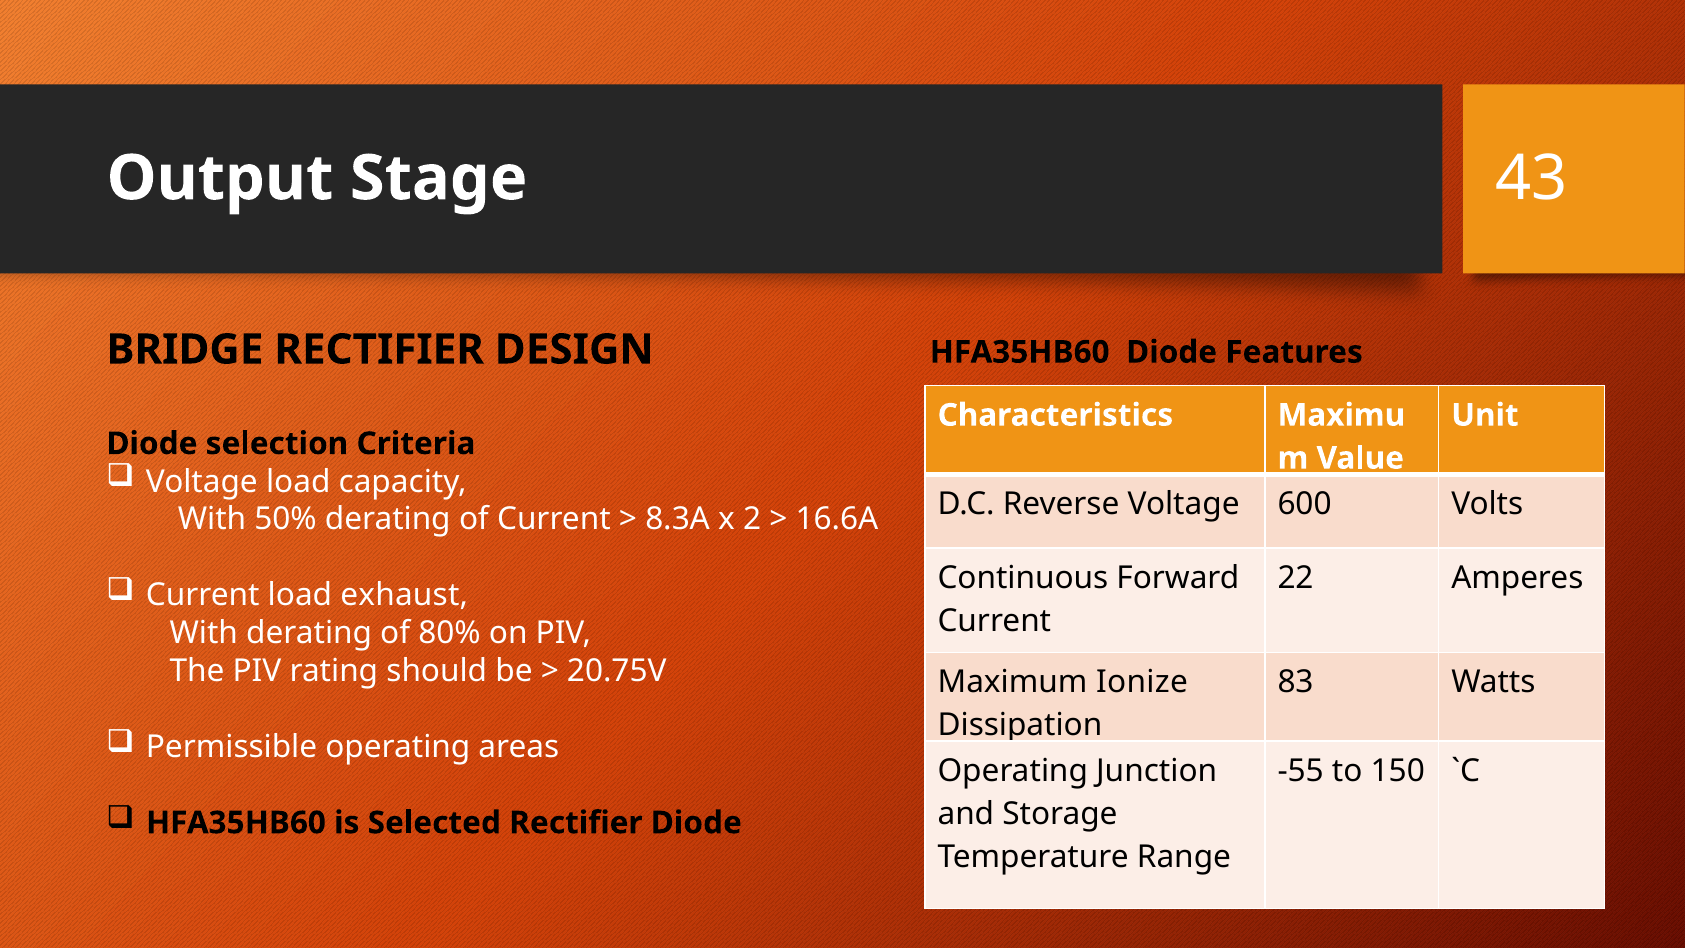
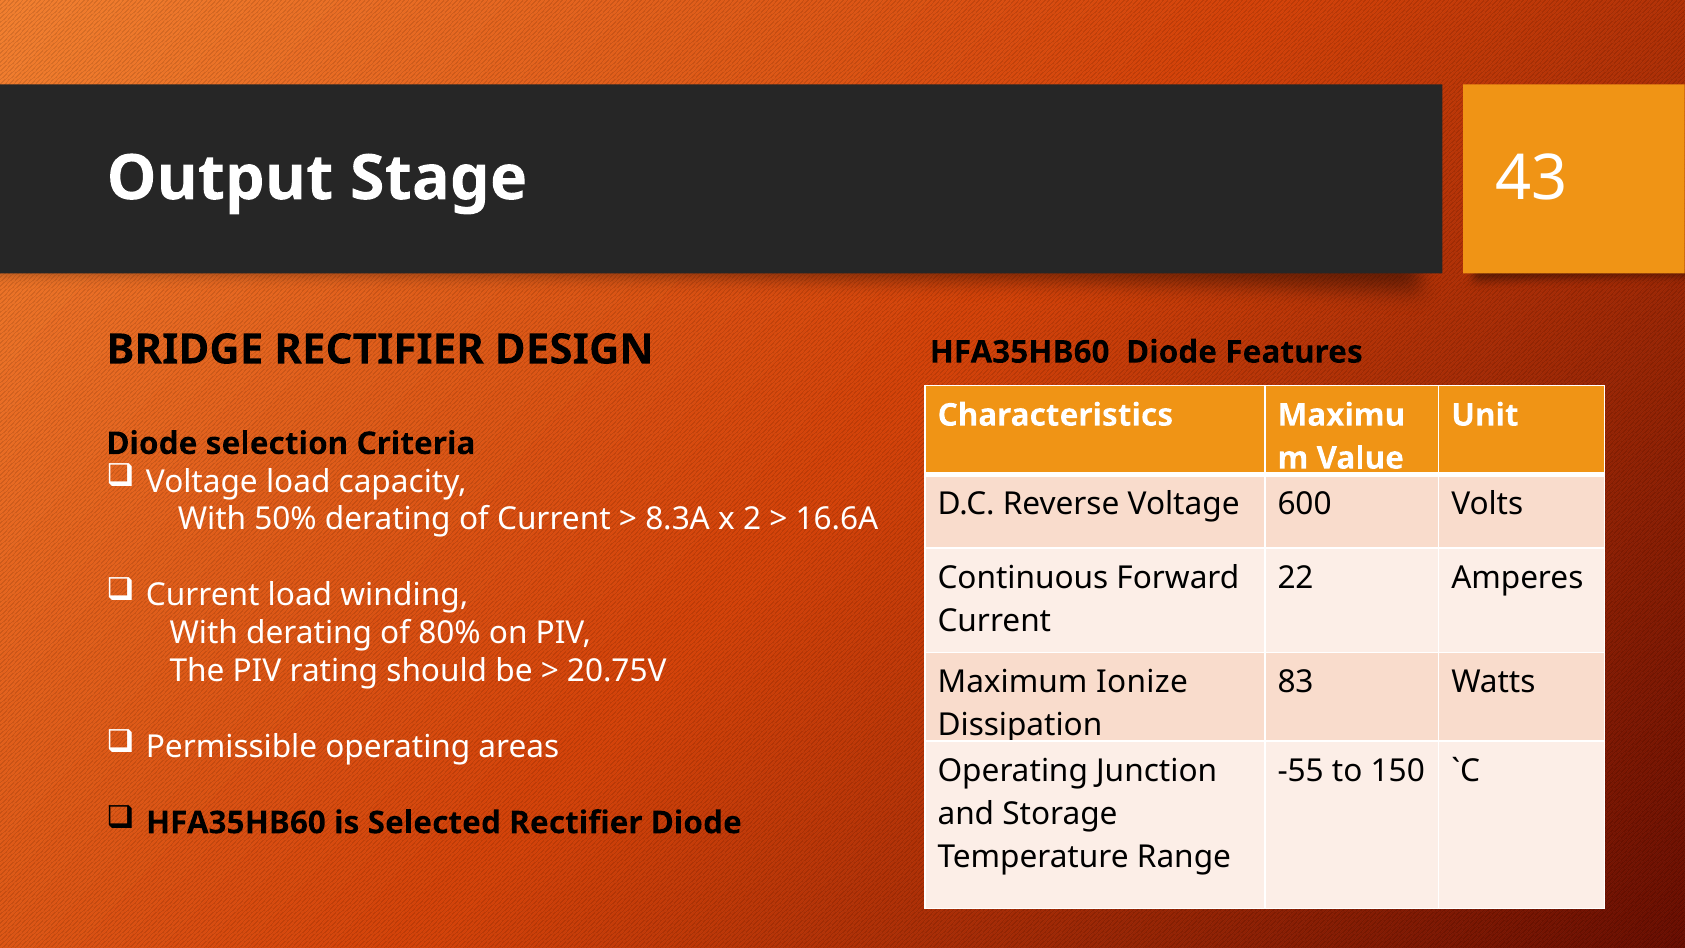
exhaust: exhaust -> winding (404, 595)
